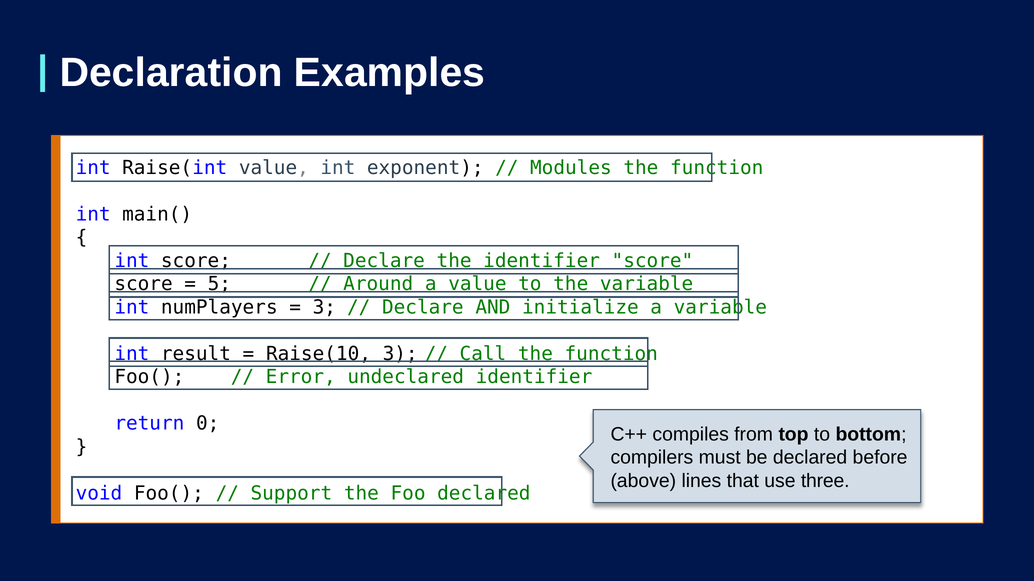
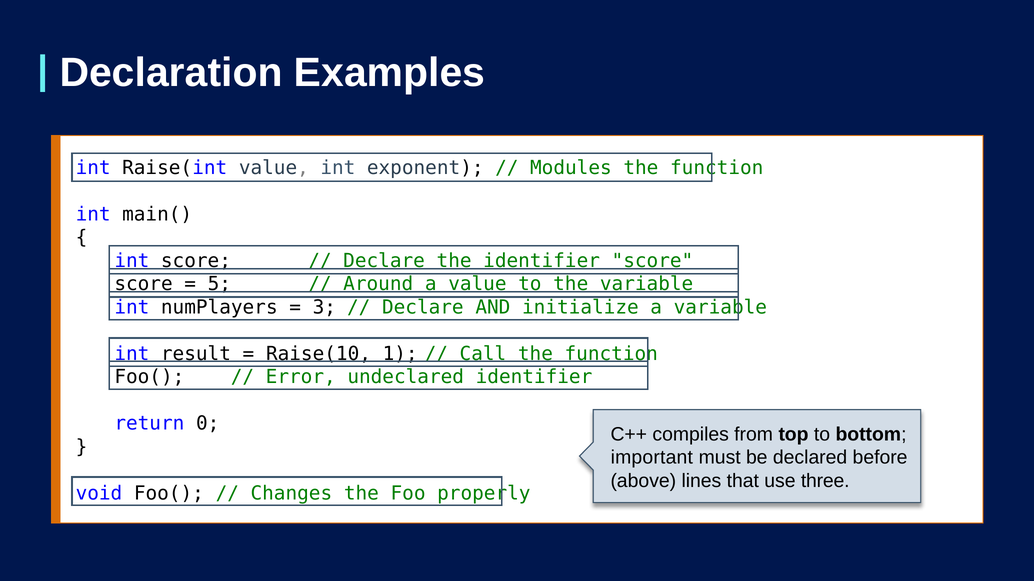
Raise(10 3: 3 -> 1 (400, 354)
compilers: compilers -> important (652, 458)
Support: Support -> Changes (291, 494)
Foo declared: declared -> properly (484, 494)
